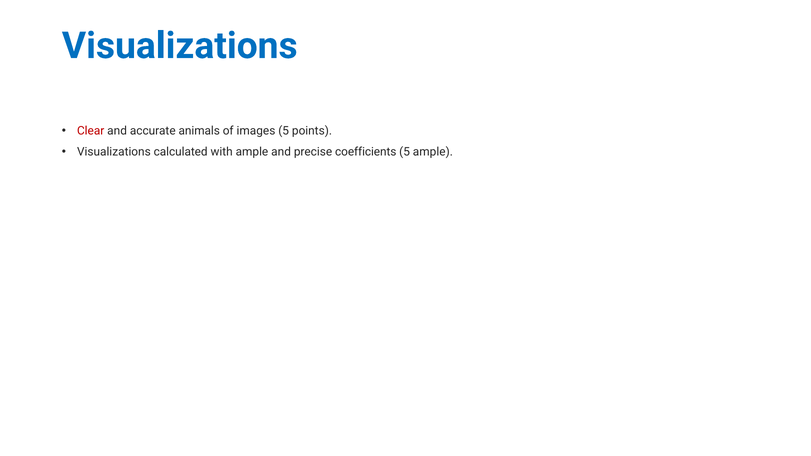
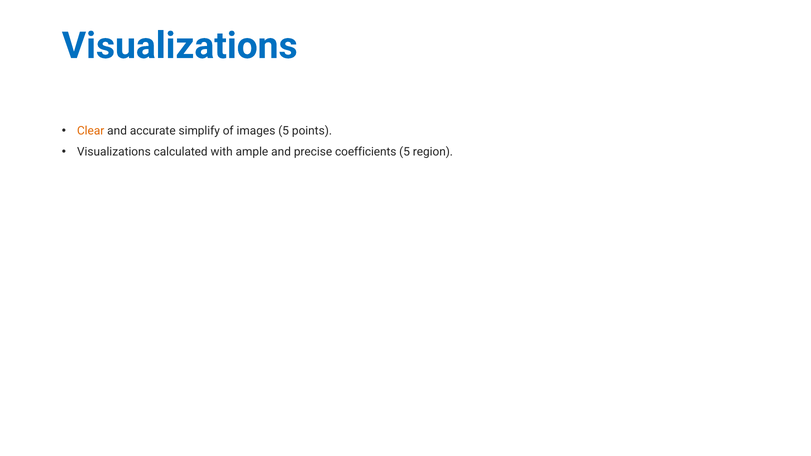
Clear colour: red -> orange (91, 131)
animals: animals -> simplify (199, 131)
5 ample: ample -> region (433, 152)
